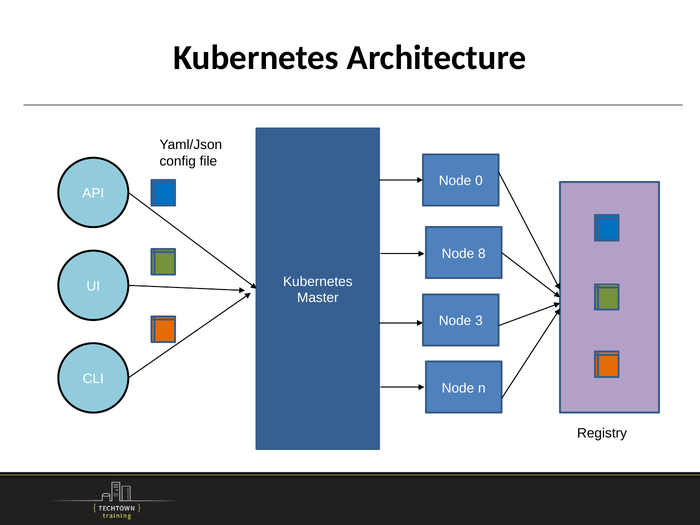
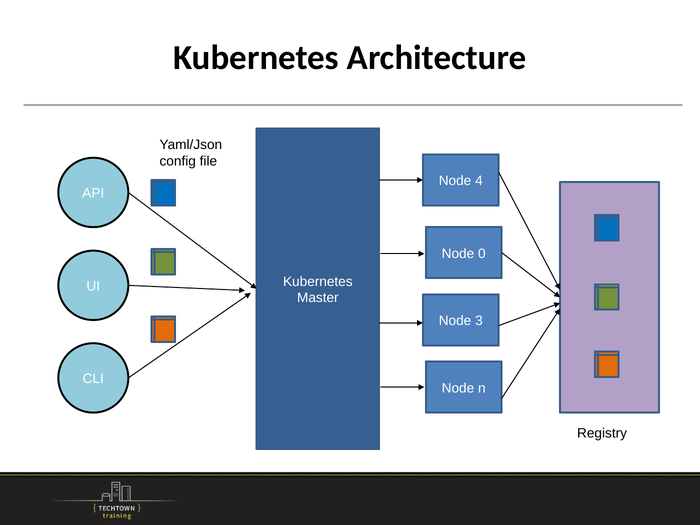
0: 0 -> 4 (479, 181)
8: 8 -> 0 (482, 254)
